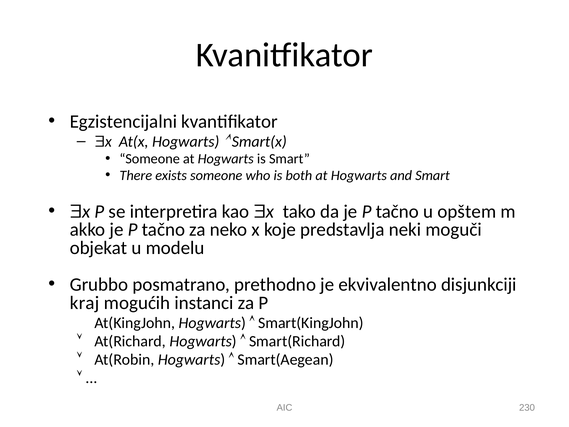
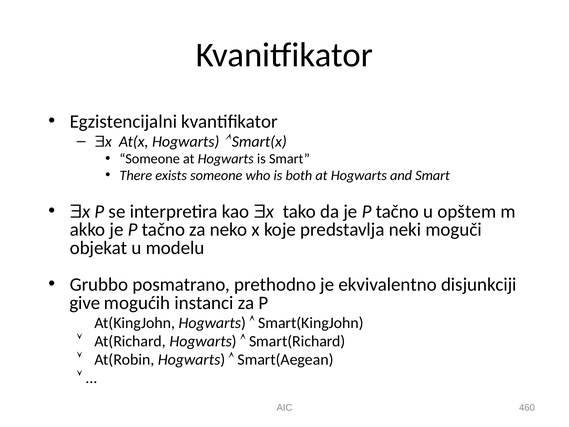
kraj: kraj -> give (85, 303)
230: 230 -> 460 (527, 408)
